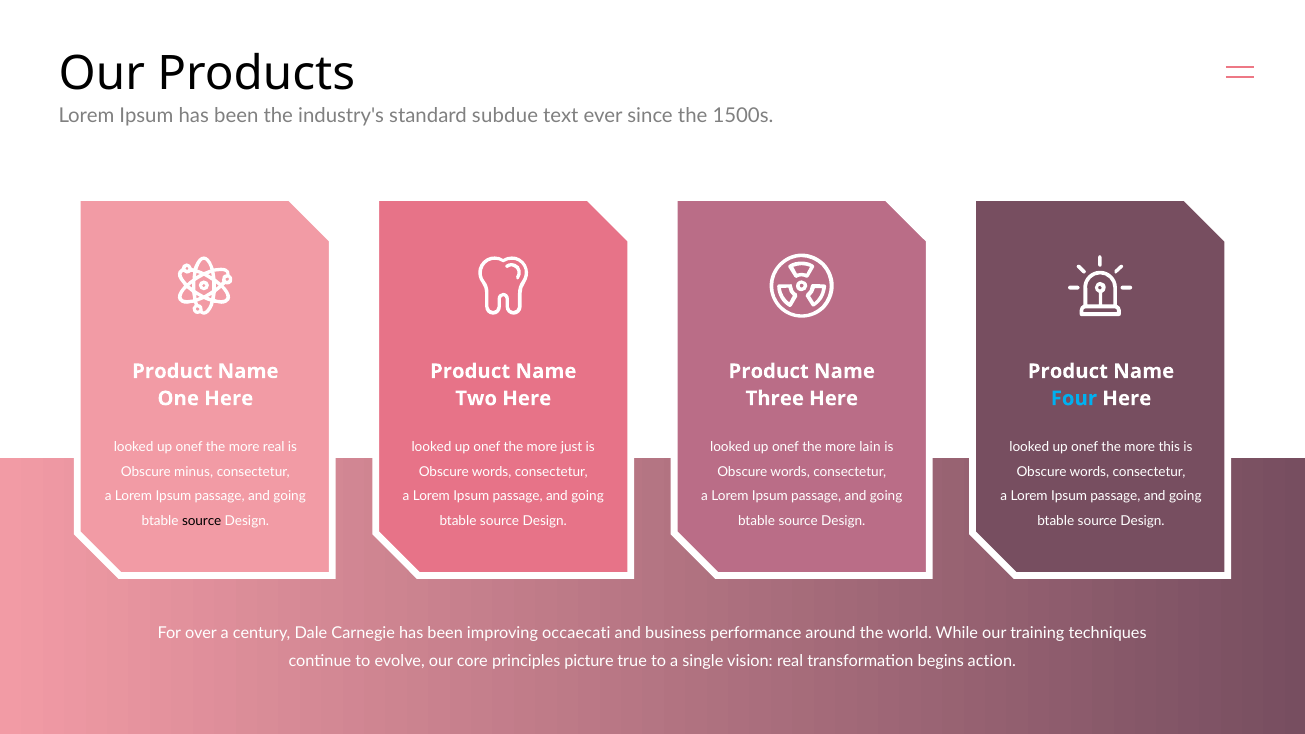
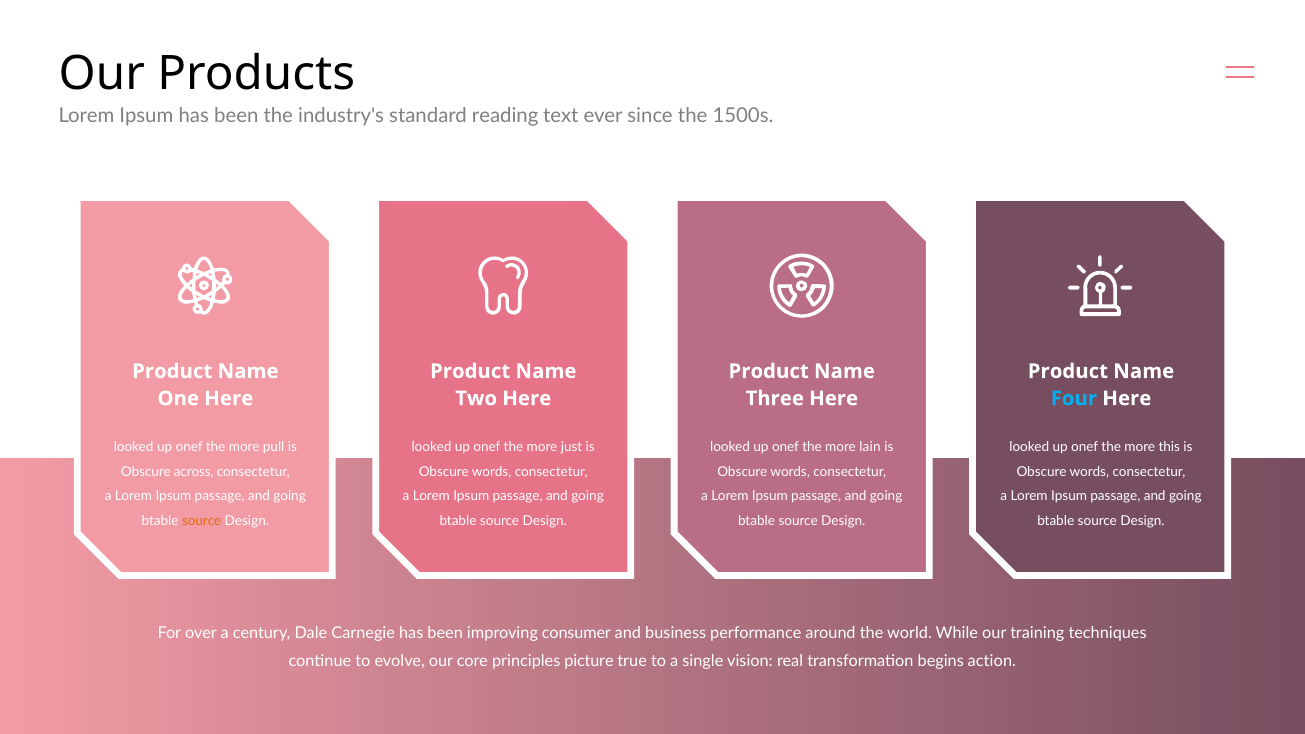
subdue: subdue -> reading (505, 116)
more real: real -> pull (274, 448)
minus: minus -> across (194, 472)
source colour: black -> orange (202, 521)
occaecati: occaecati -> consumer (576, 634)
